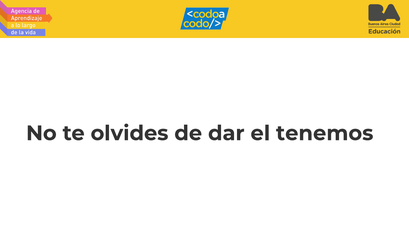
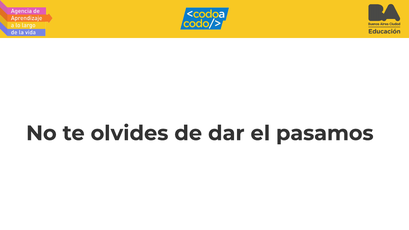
tenemos: tenemos -> pasamos (325, 133)
